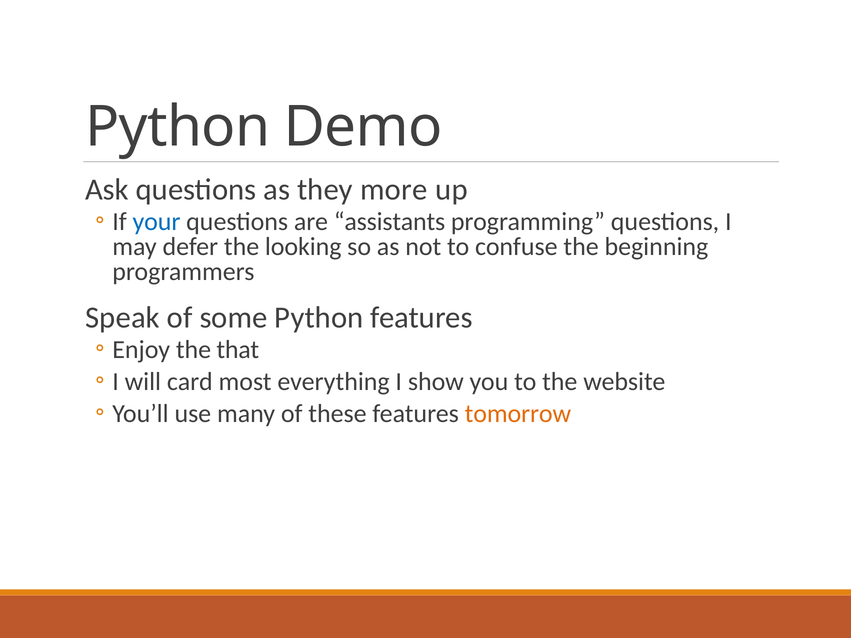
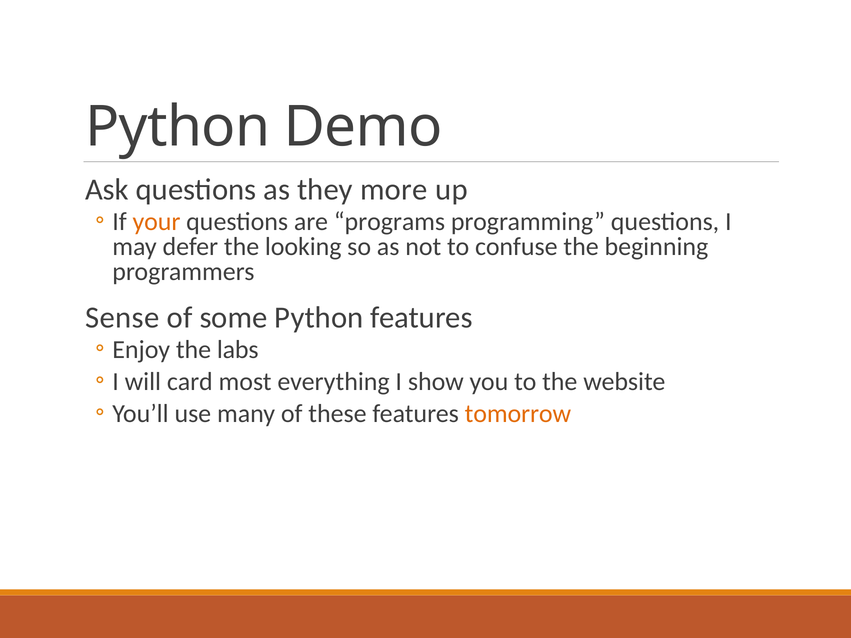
your colour: blue -> orange (156, 222)
assistants: assistants -> programs (389, 222)
Speak: Speak -> Sense (122, 318)
that: that -> labs (238, 350)
